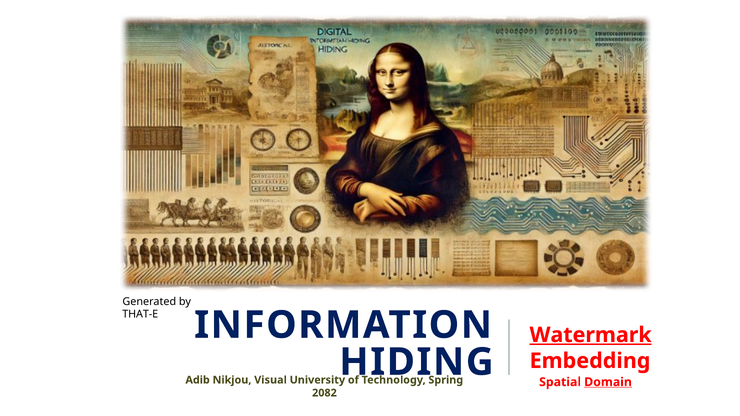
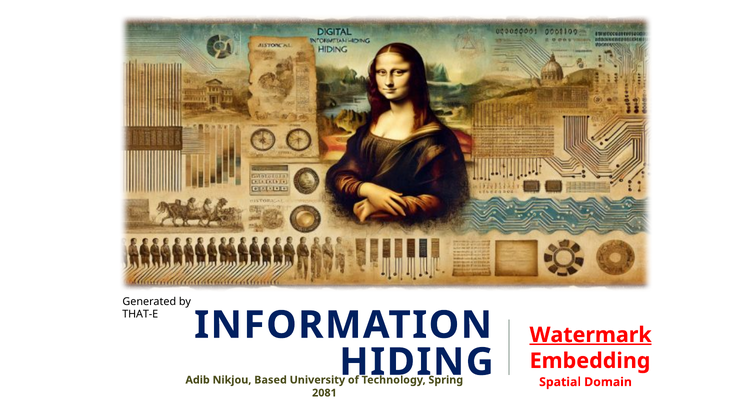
Visual: Visual -> Based (271, 380)
Domain underline: present -> none (608, 382)
2082: 2082 -> 2081 (324, 393)
